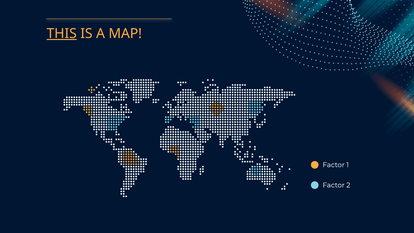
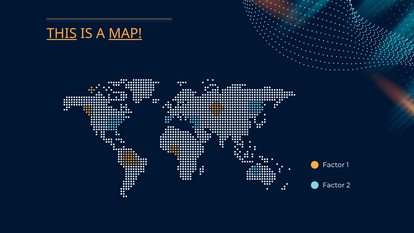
MAP underline: none -> present (125, 34)
